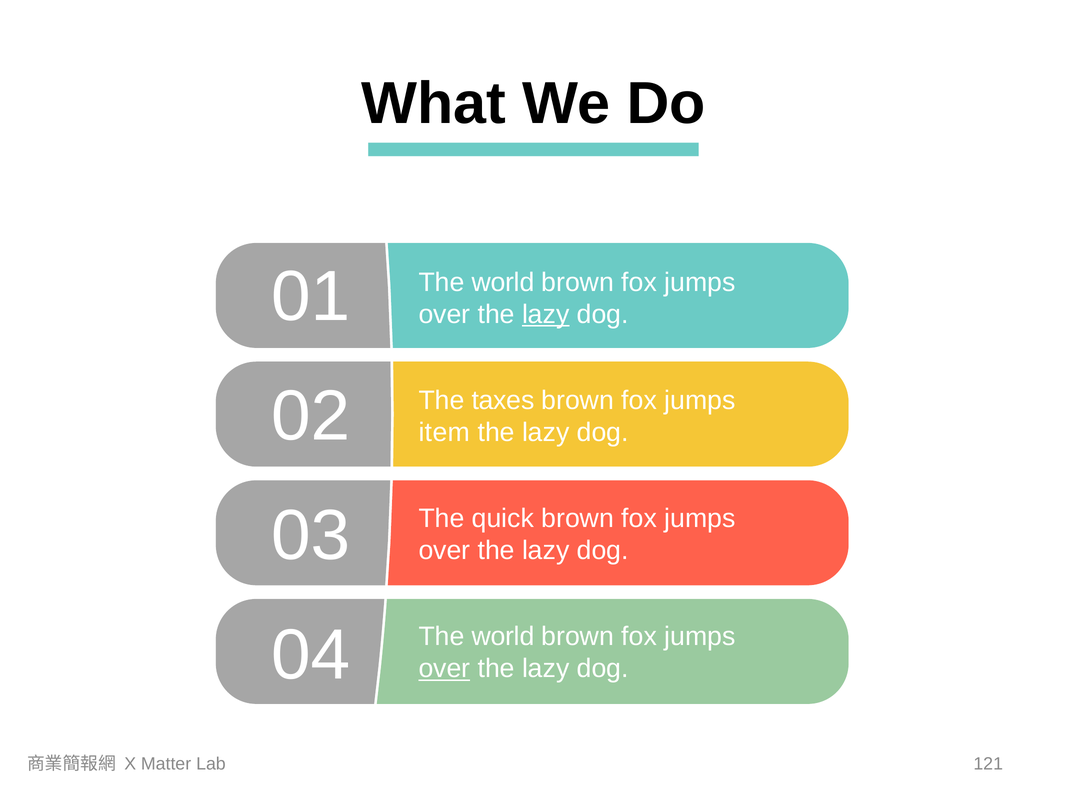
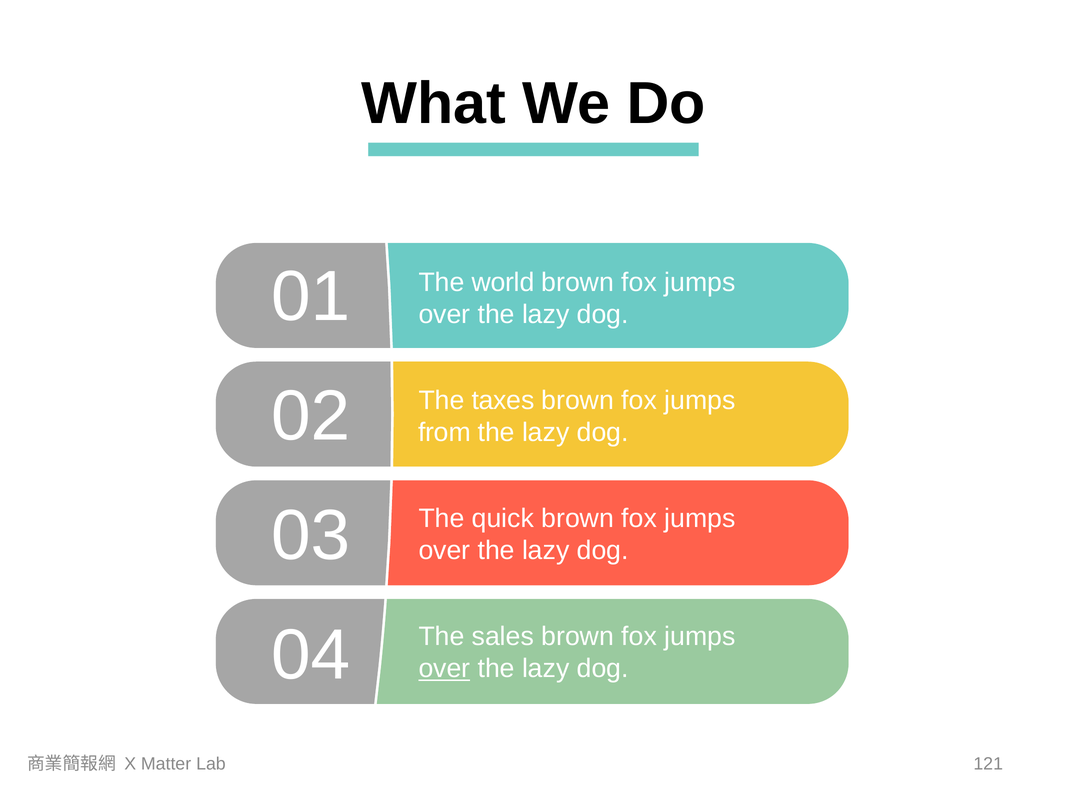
lazy underline: present -> none (546, 314)
item: item -> from (445, 433)
world: world -> sales (503, 637)
